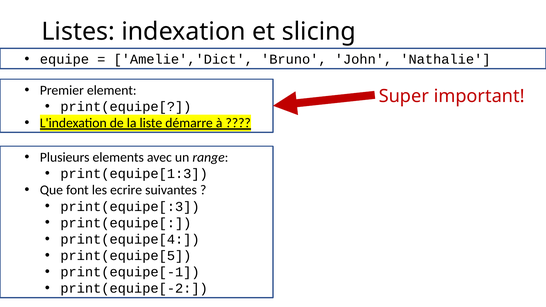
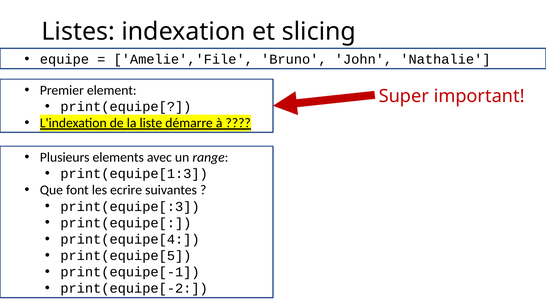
Amelie','Dict: Amelie','Dict -> Amelie','File (183, 59)
